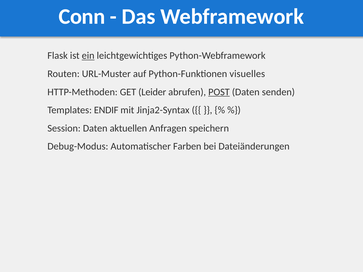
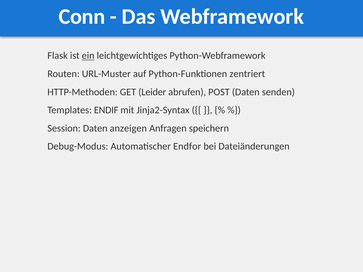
visuelles: visuelles -> zentriert (247, 74)
POST underline: present -> none (219, 92)
aktuellen: aktuellen -> anzeigen (128, 128)
Farben: Farben -> Endfor (187, 147)
